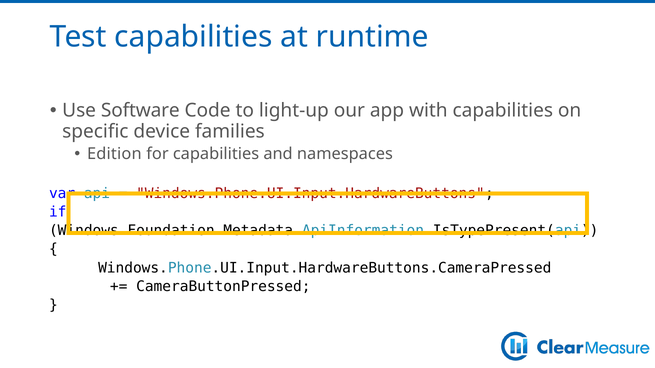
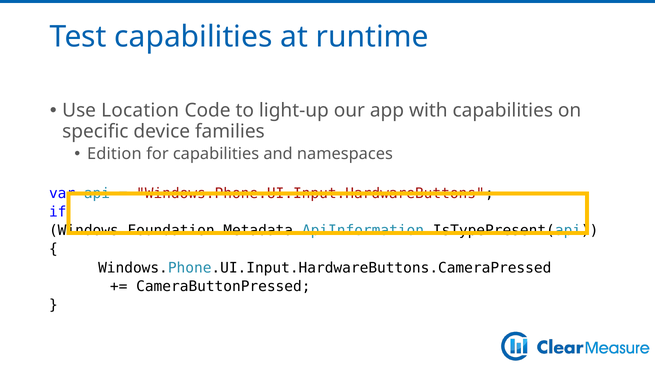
Software: Software -> Location (140, 111)
